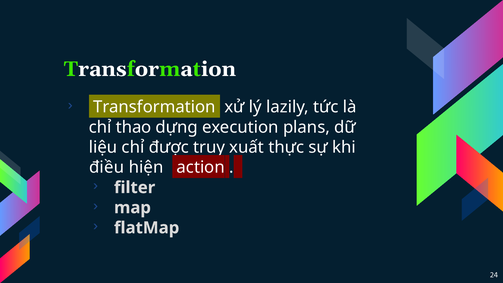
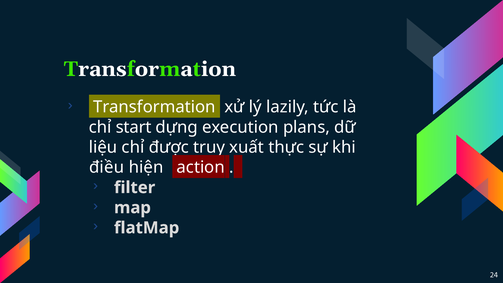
thao: thao -> start (134, 127)
